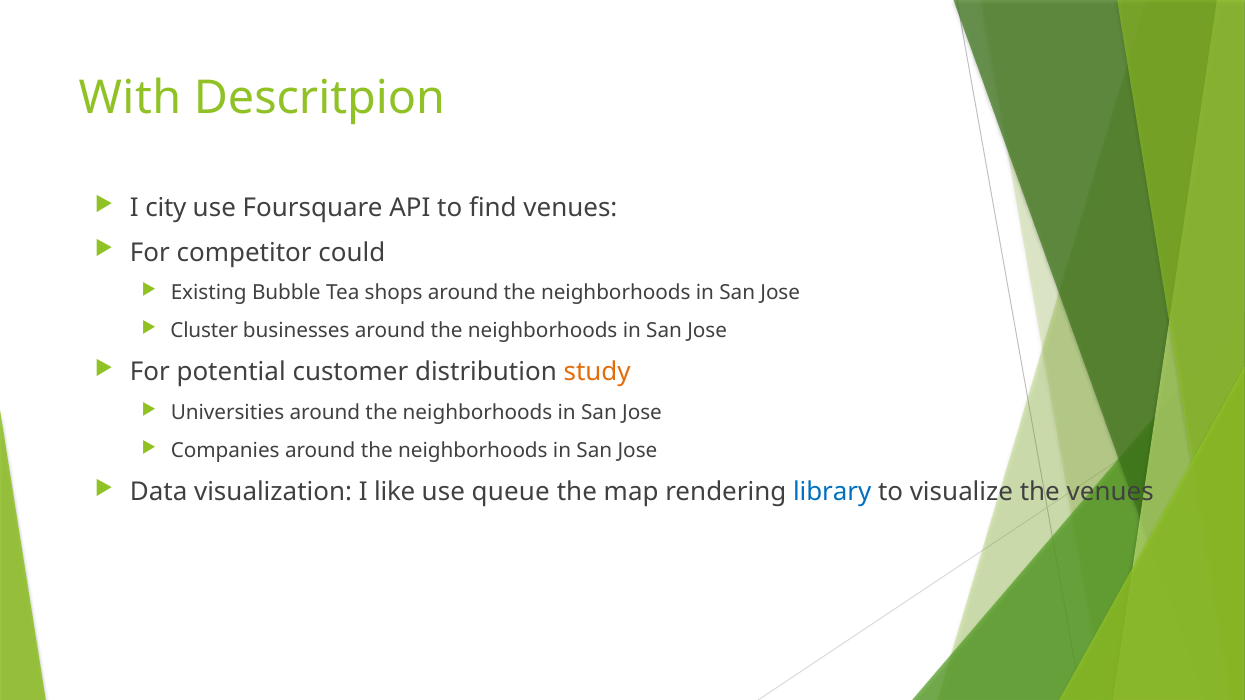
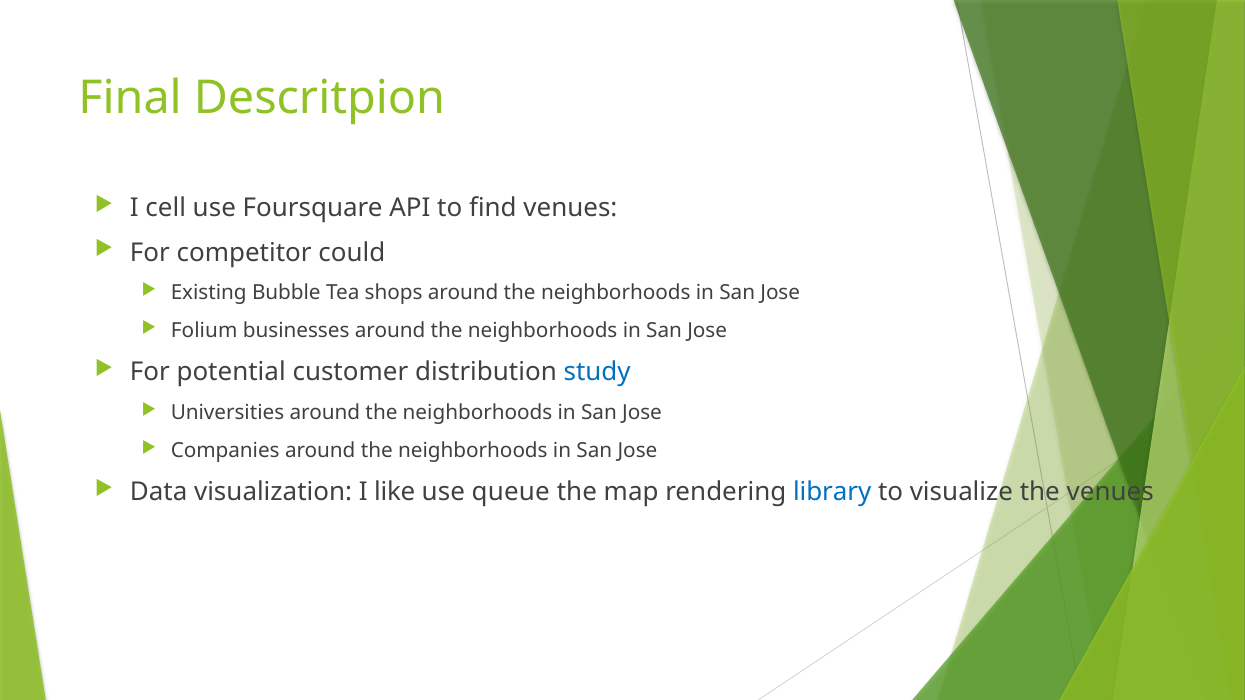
With: With -> Final (130, 98)
city: city -> cell (166, 209)
Cluster: Cluster -> Folium (204, 331)
study colour: orange -> blue (597, 372)
